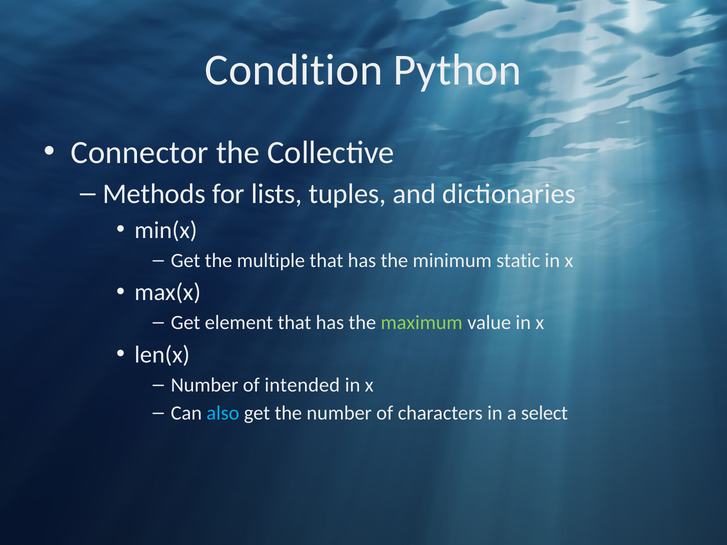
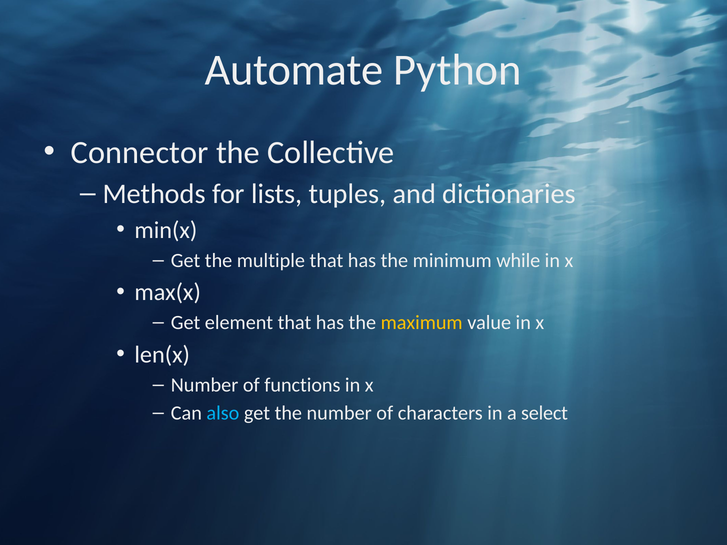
Condition: Condition -> Automate (294, 70)
static: static -> while (518, 261)
maximum colour: light green -> yellow (422, 323)
intended: intended -> functions (302, 385)
